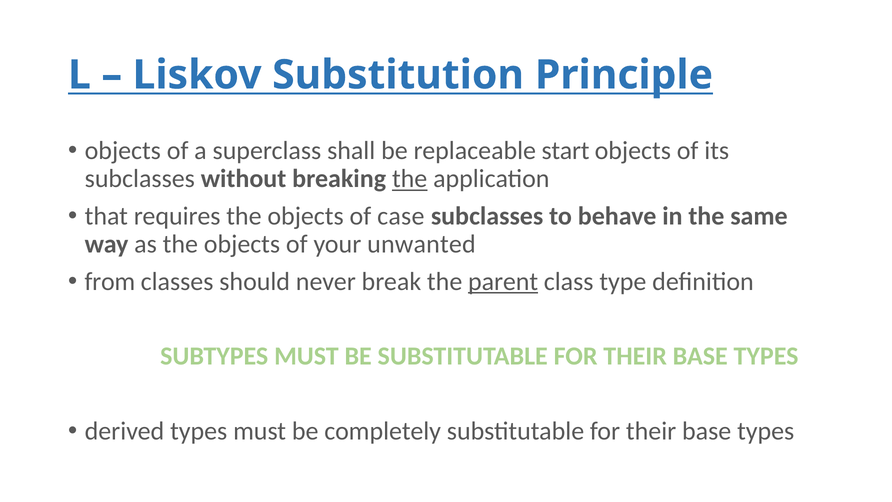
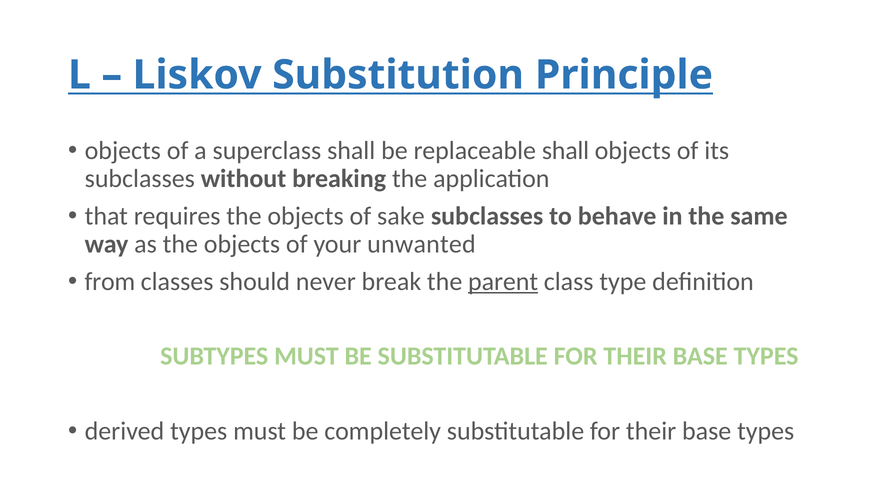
replaceable start: start -> shall (566, 151)
the underline: present -> none (410, 179)
case: case -> sake (401, 216)
